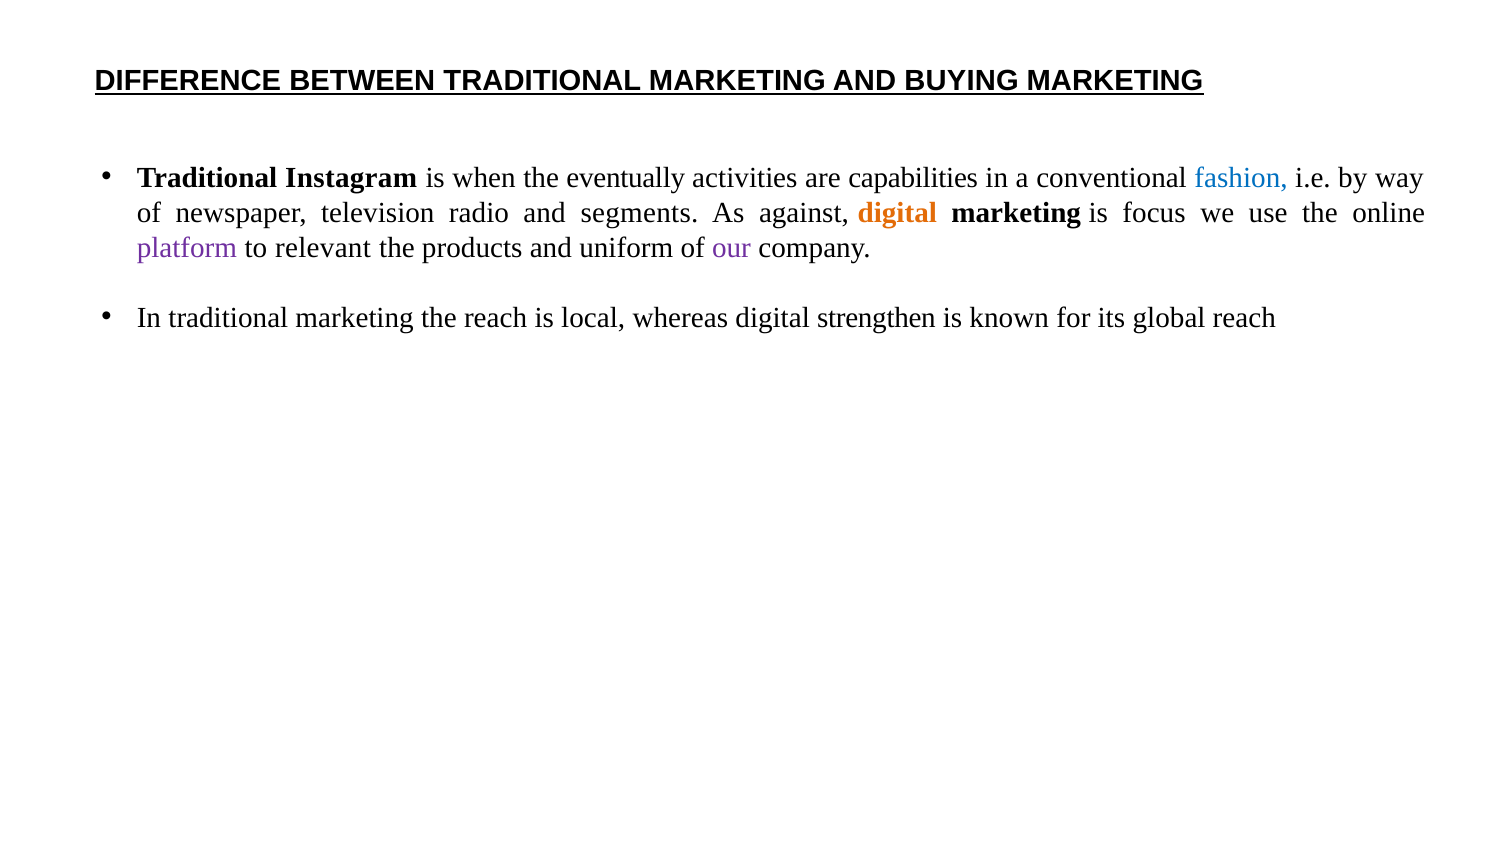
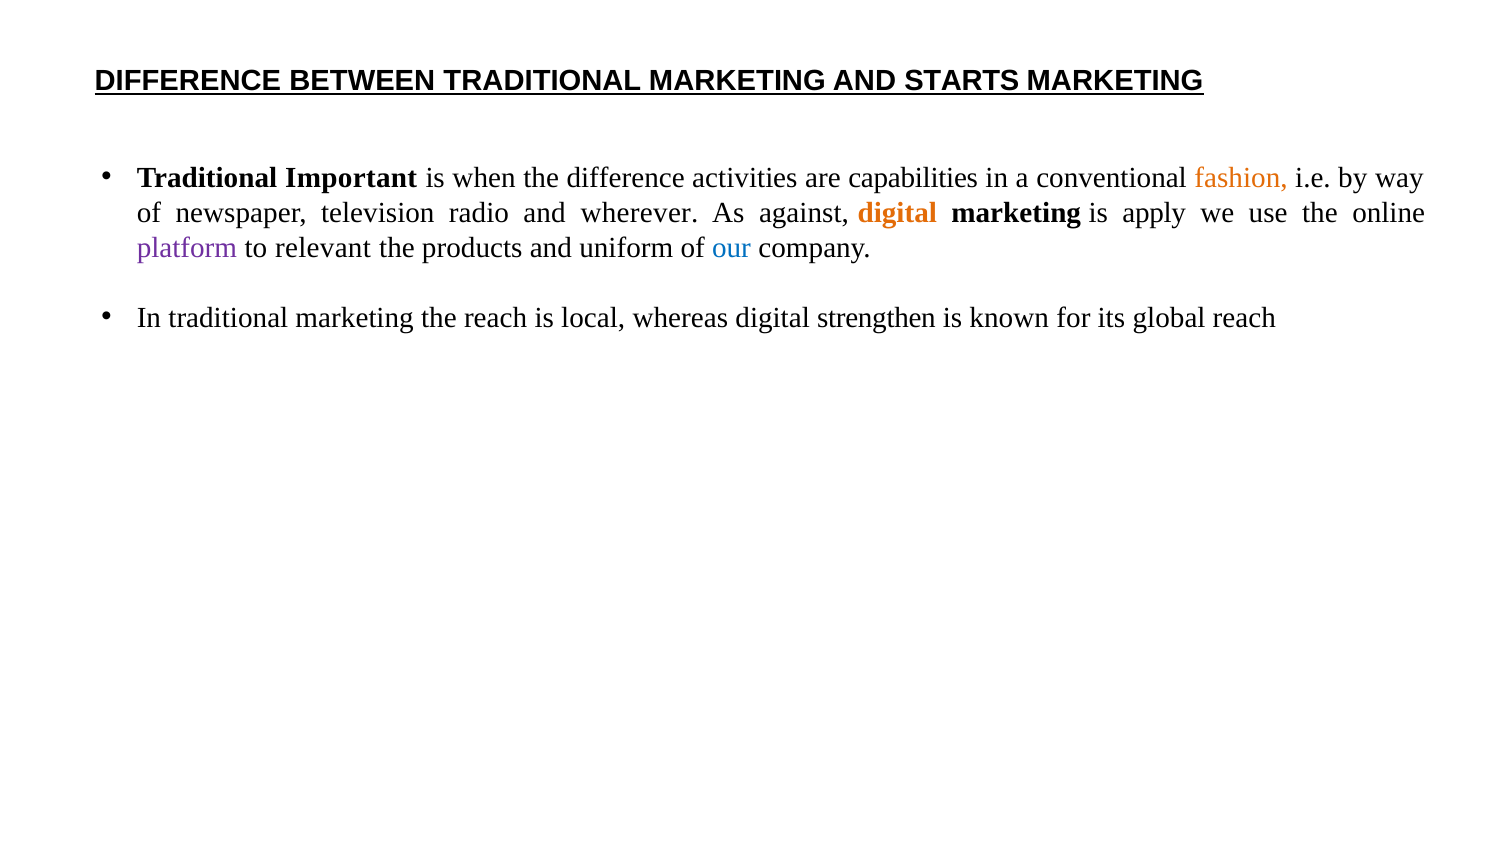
BUYING: BUYING -> STARTS (962, 81)
Instagram: Instagram -> Important (351, 178)
the eventually: eventually -> difference (626, 178)
fashion colour: blue -> orange (1241, 178)
segments: segments -> wherever (640, 213)
focus: focus -> apply (1154, 213)
our colour: purple -> blue (731, 248)
